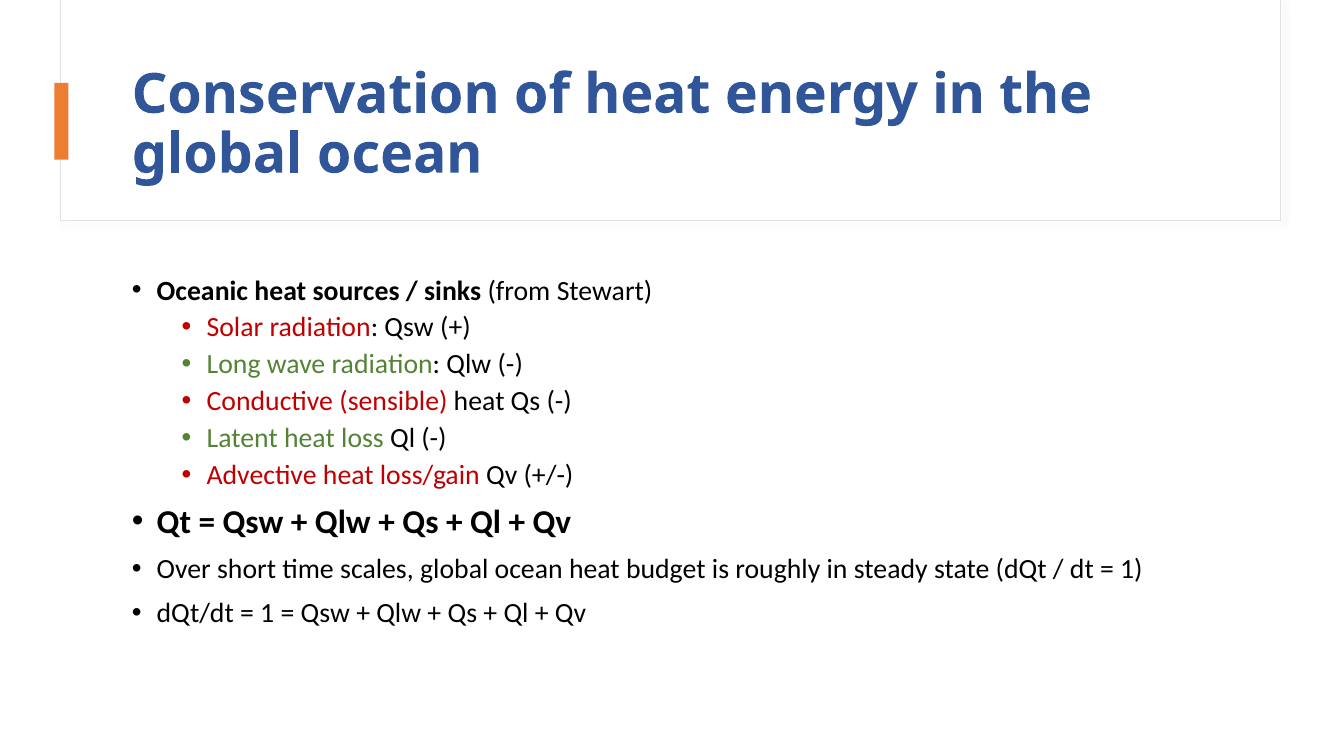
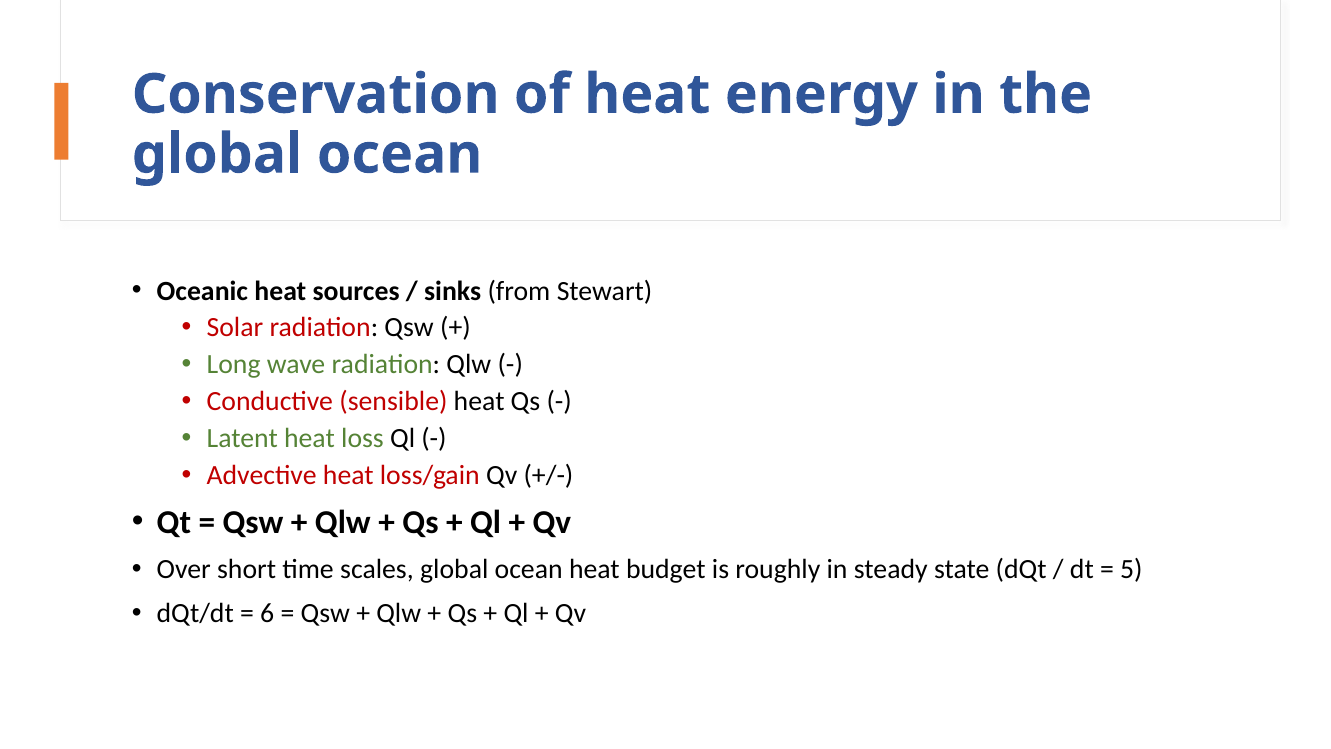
1: 1 -> 5 (1131, 569)
1: 1 -> 6 (267, 613)
